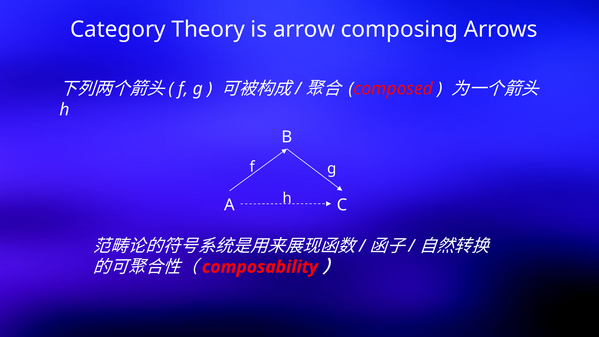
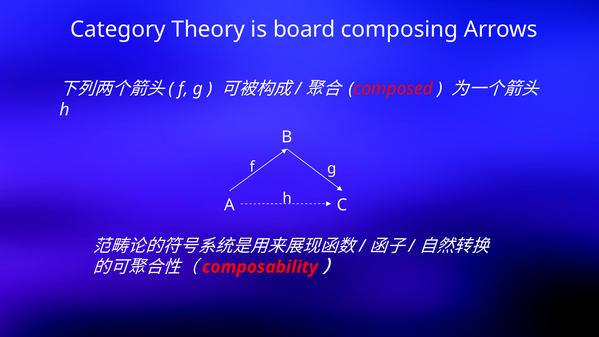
arrow: arrow -> board (304, 30)
